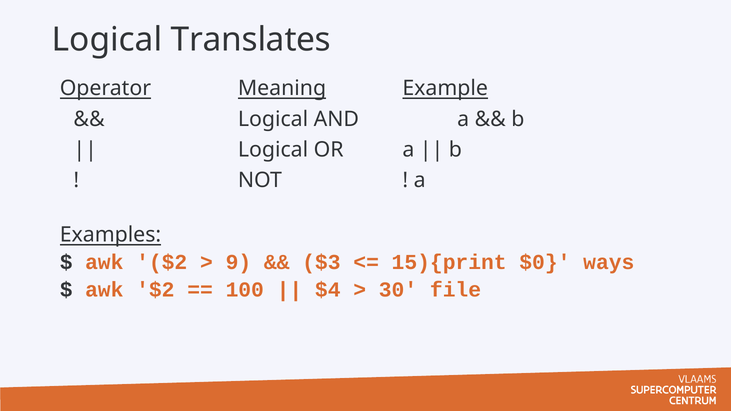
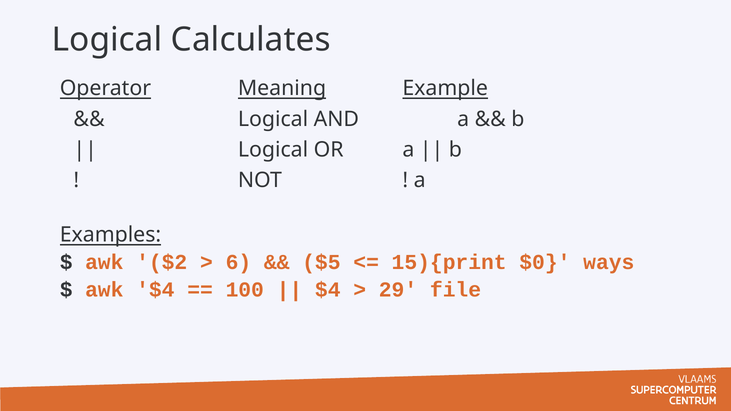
Translates: Translates -> Calculates (251, 40)
9: 9 -> 6 (238, 262)
$3: $3 -> $5 (321, 262)
$2: $2 -> $4 (155, 290)
30: 30 -> 29 (398, 290)
